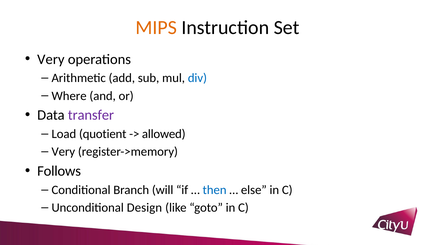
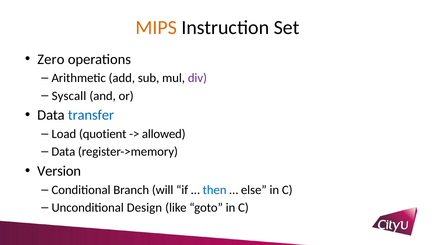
Very: Very -> Zero (51, 59)
div colour: blue -> purple (197, 78)
Where: Where -> Syscall (69, 96)
transfer colour: purple -> blue (91, 115)
Very: Very -> Data (63, 152)
Follows: Follows -> Version (59, 171)
